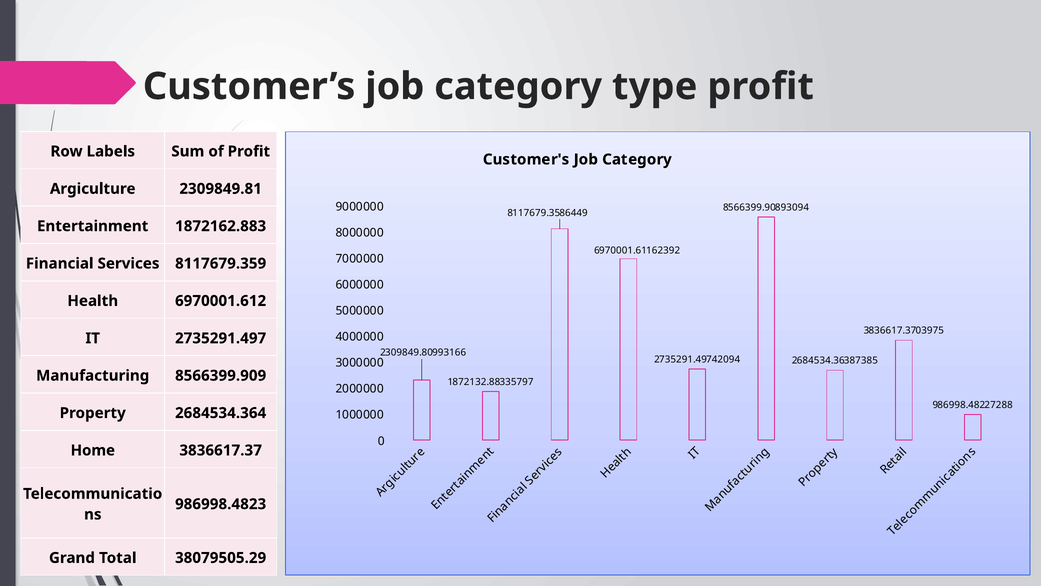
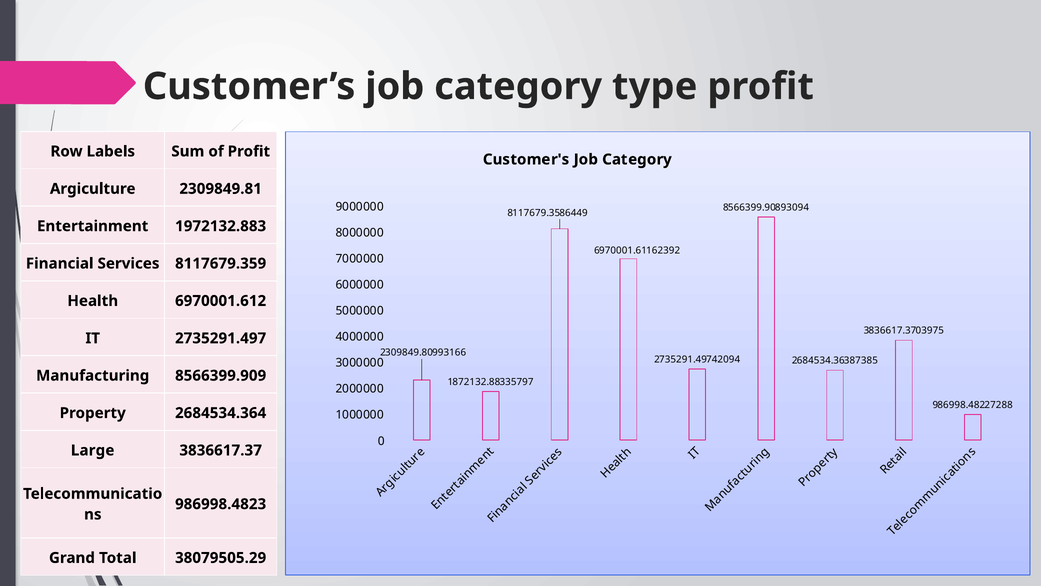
1872162.883: 1872162.883 -> 1972132.883 (221, 226)
Home: Home -> Large (93, 450)
